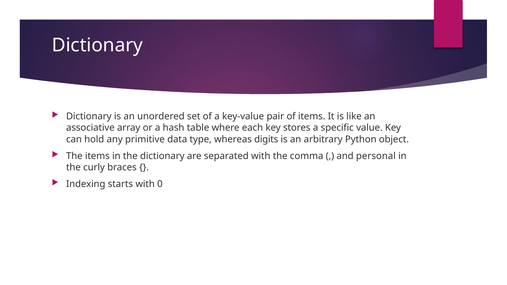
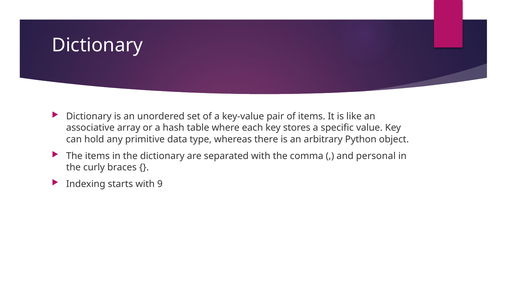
digits: digits -> there (266, 139)
0: 0 -> 9 (160, 184)
